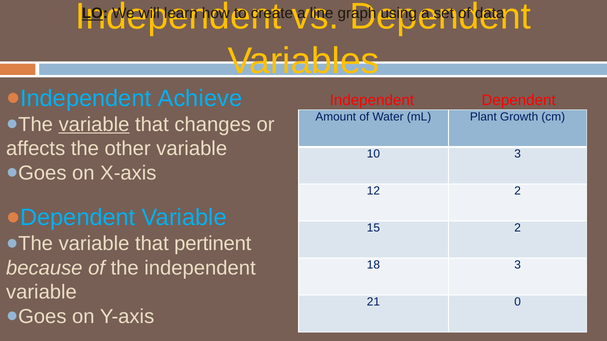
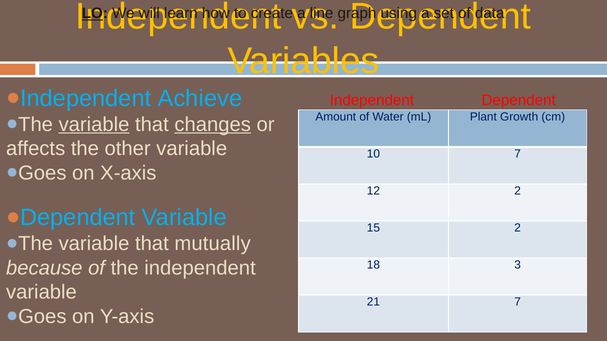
changes underline: none -> present (213, 125)
10 3: 3 -> 7 (518, 154)
pertinent: pertinent -> mutually (213, 244)
21 0: 0 -> 7 (518, 302)
